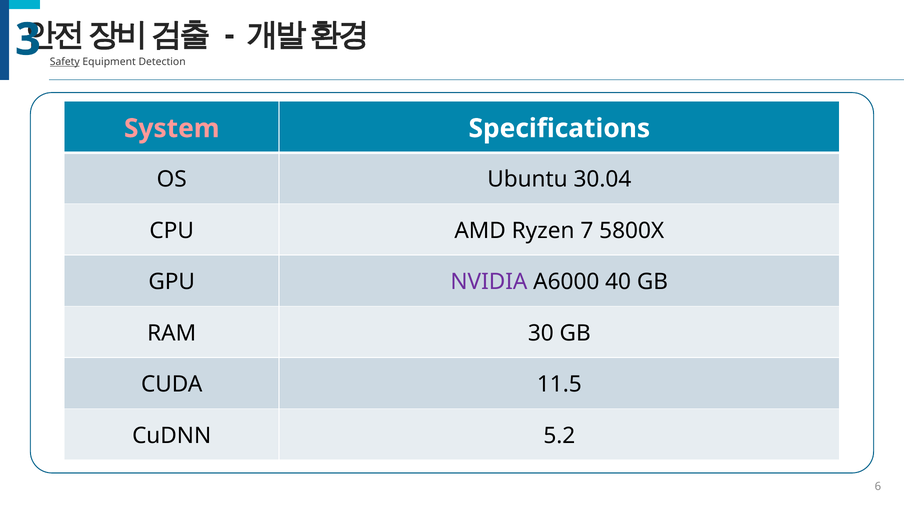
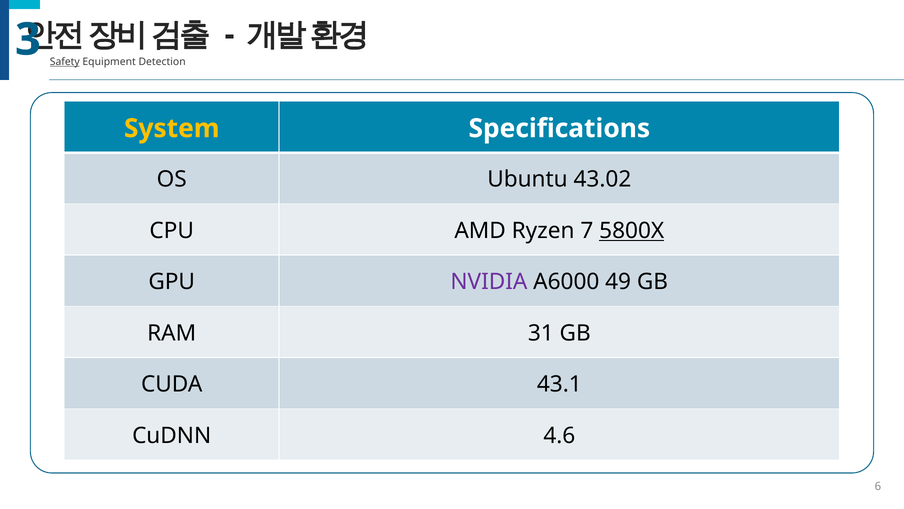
System colour: pink -> yellow (172, 128)
30.04: 30.04 -> 43.02 (602, 179)
5800X underline: none -> present (632, 230)
40: 40 -> 49 (618, 282)
30: 30 -> 31 (541, 333)
11.5: 11.5 -> 43.1 (559, 384)
5.2: 5.2 -> 4.6 (559, 435)
